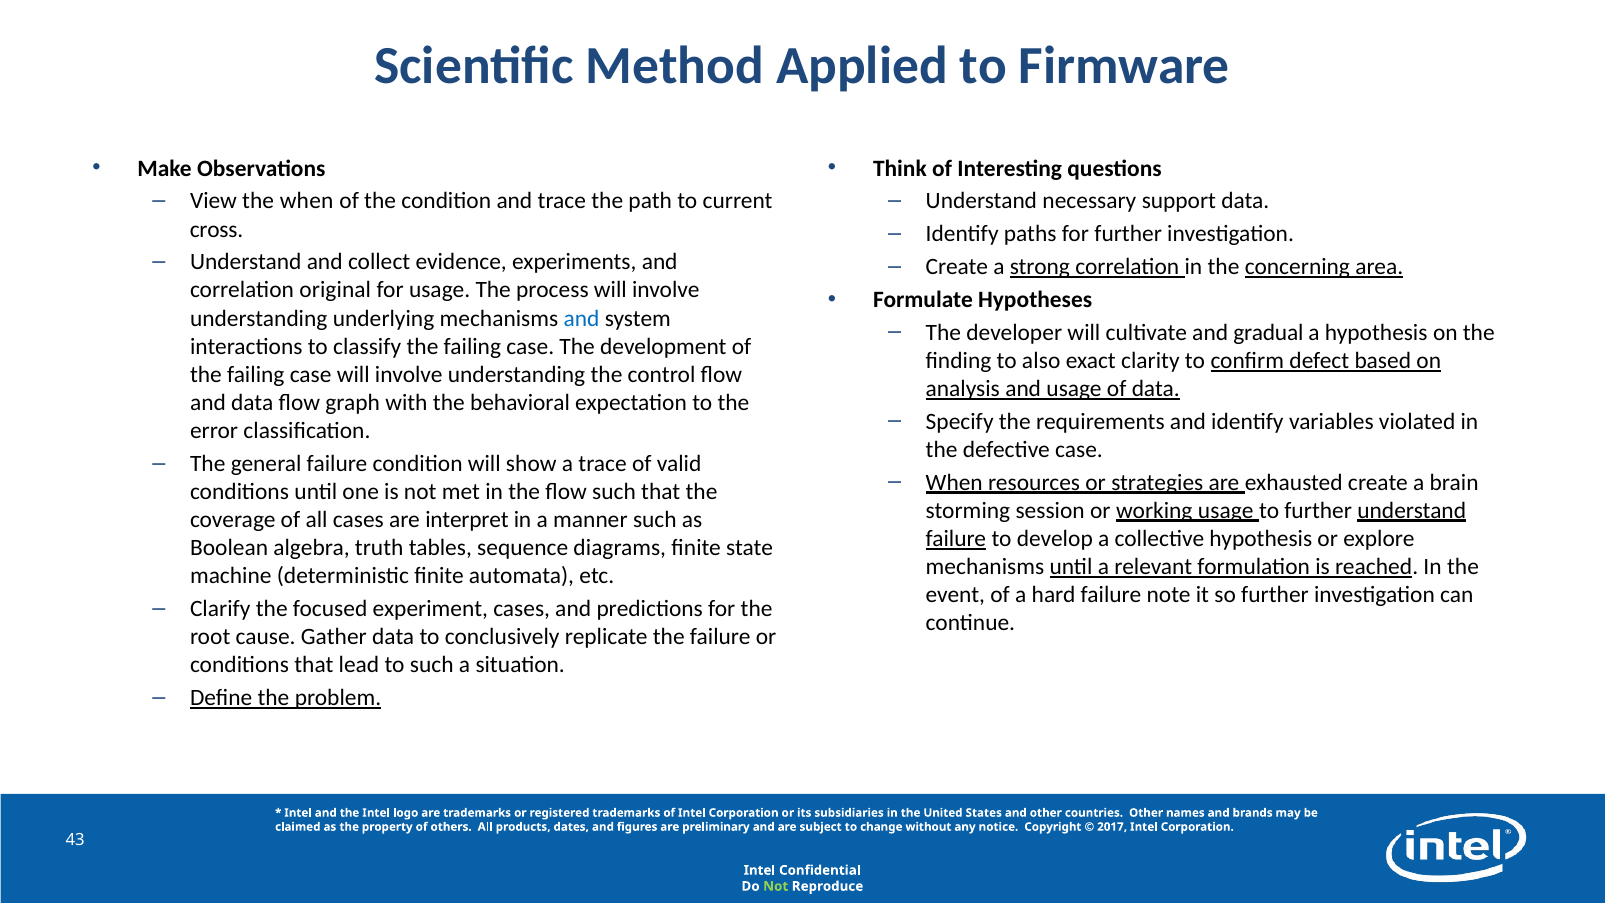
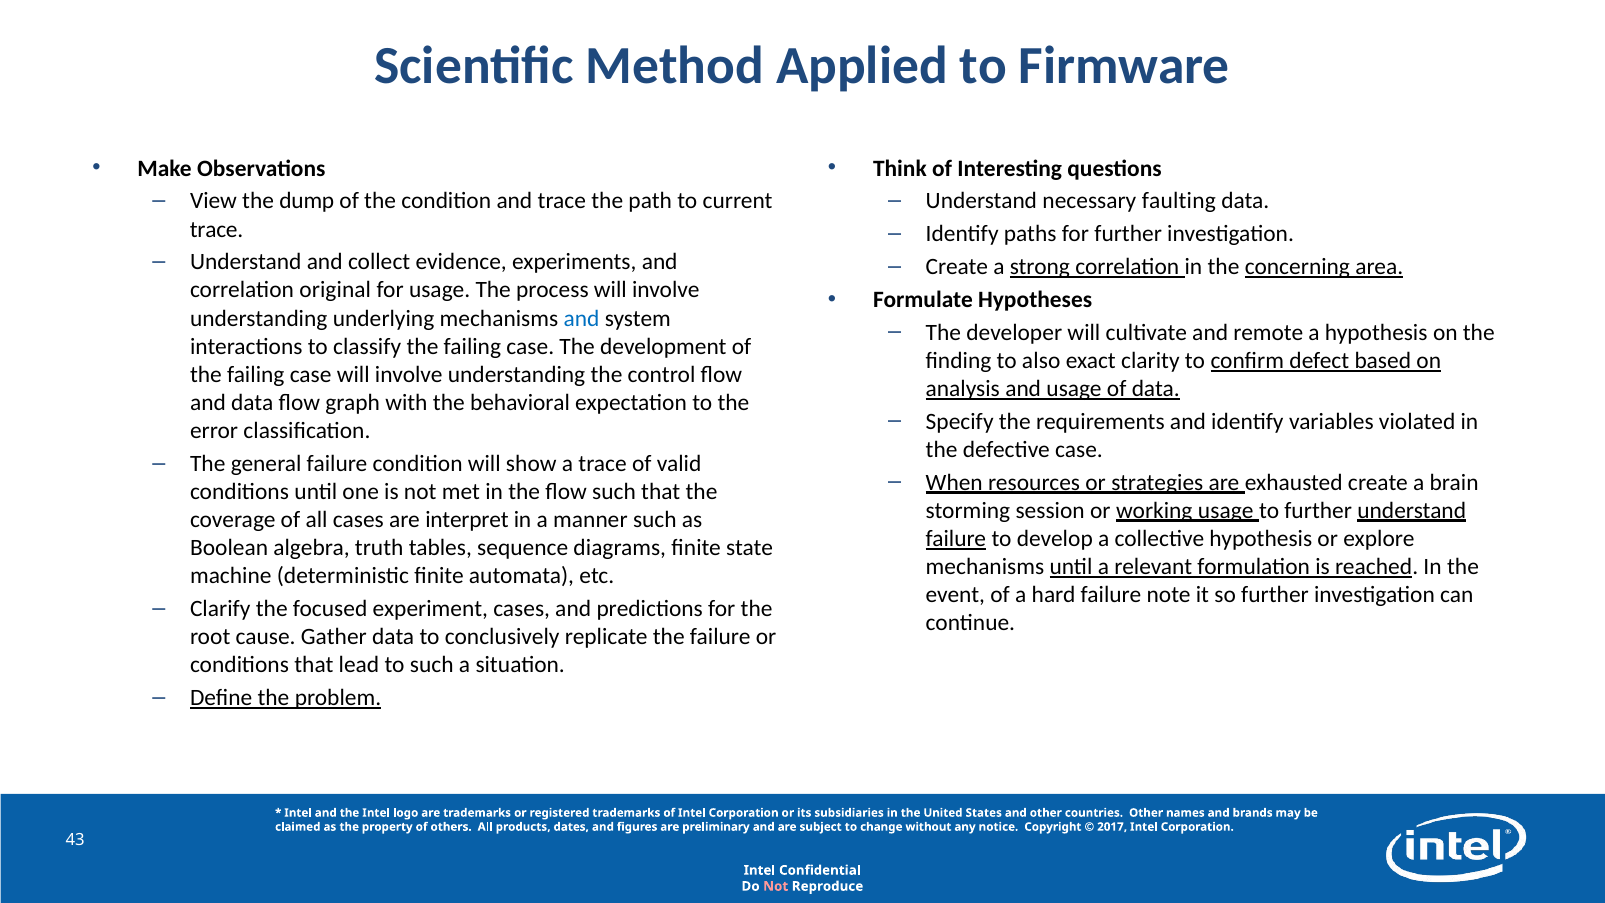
the when: when -> dump (307, 201)
support: support -> faulting (1179, 201)
cross: cross -> trace (217, 229)
gradual: gradual -> remote (1268, 332)
Not colour: light green -> pink (776, 886)
